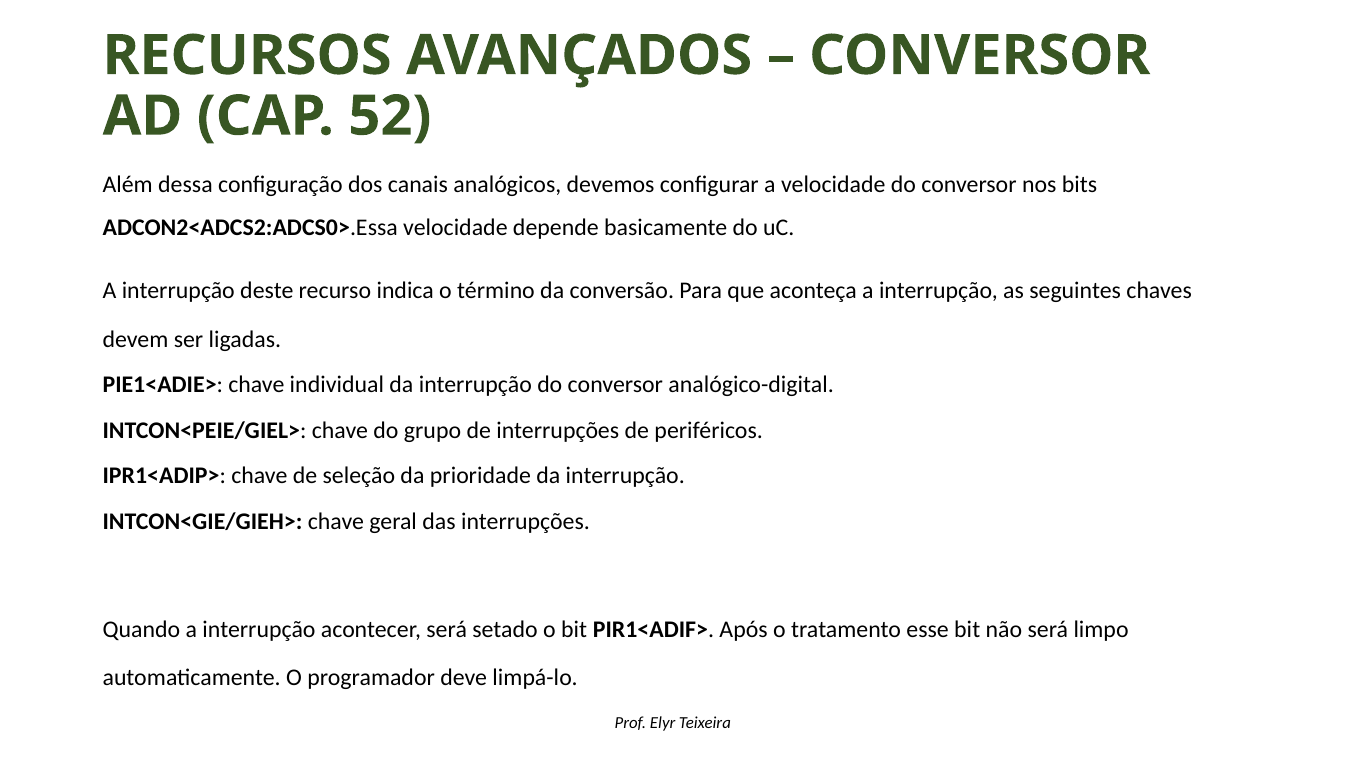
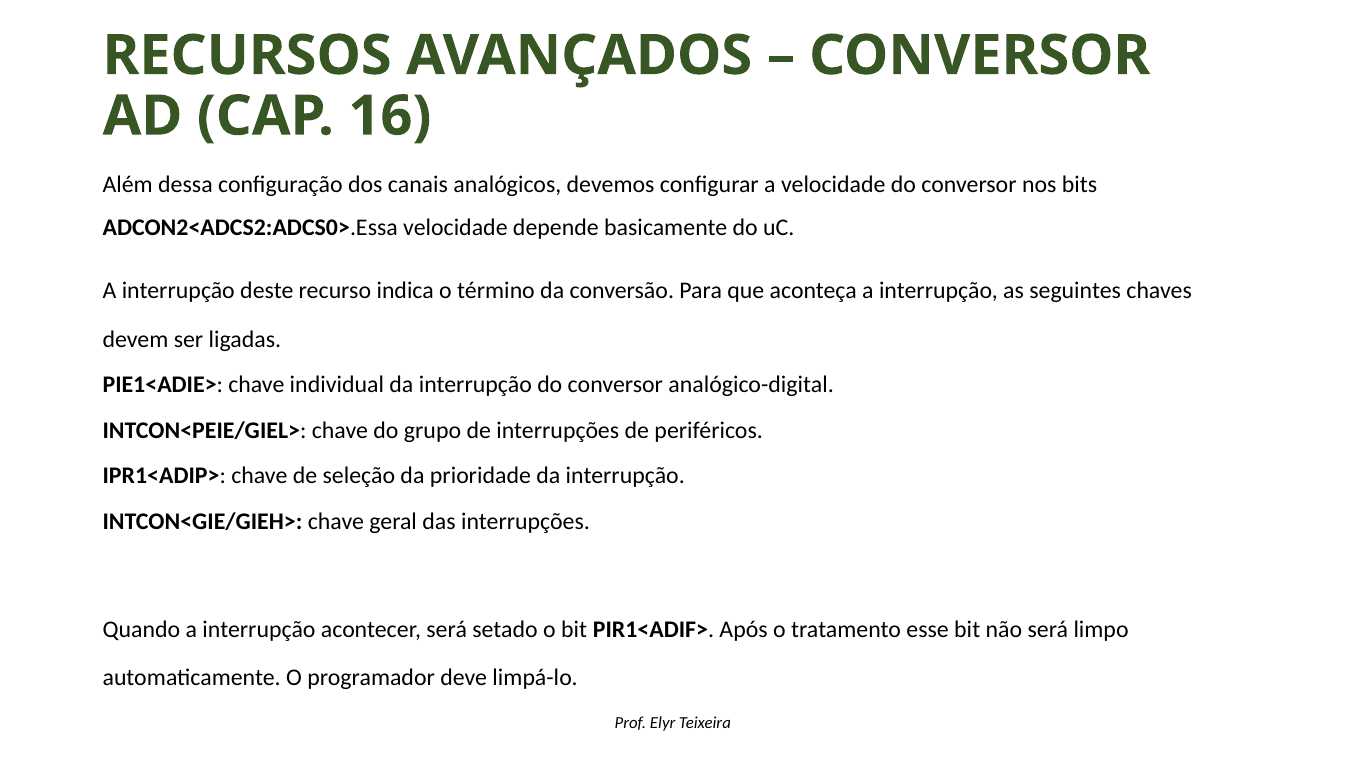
52: 52 -> 16 (390, 116)
